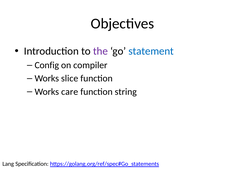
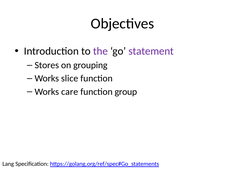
statement colour: blue -> purple (151, 51)
Config: Config -> Stores (47, 65)
compiler: compiler -> grouping (90, 65)
string: string -> group (126, 92)
